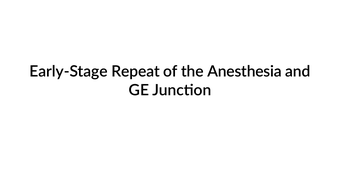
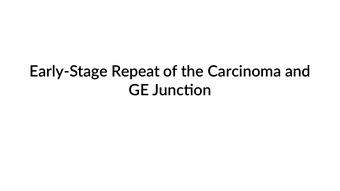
Anesthesia: Anesthesia -> Carcinoma (244, 72)
